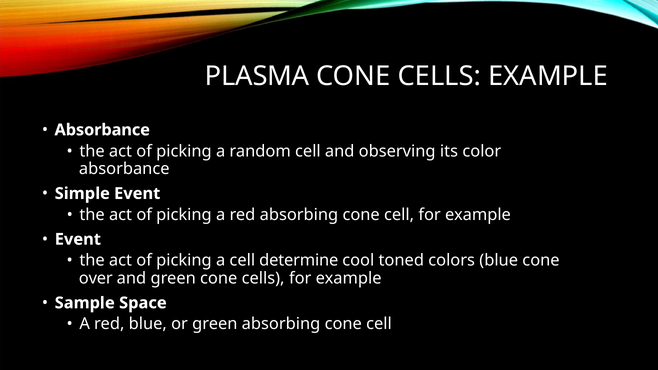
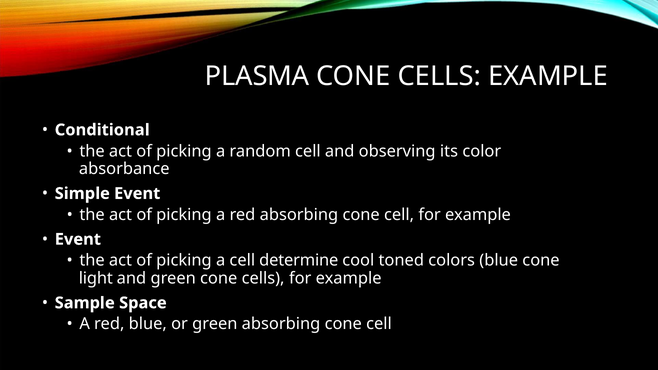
Absorbance: Absorbance -> Conditional (102, 130)
over: over -> light (96, 278)
